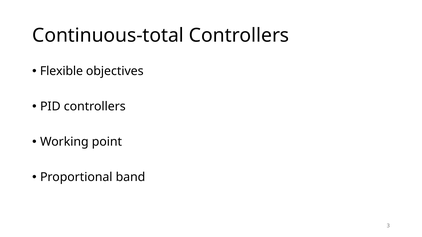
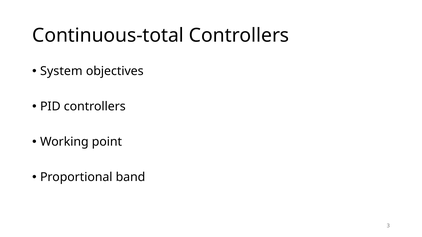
Flexible: Flexible -> System (61, 71)
